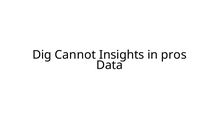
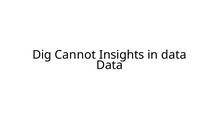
in pros: pros -> data (174, 55)
